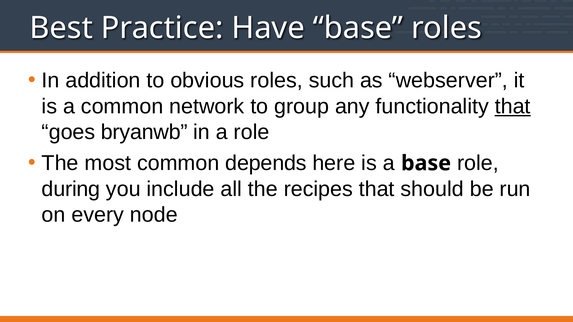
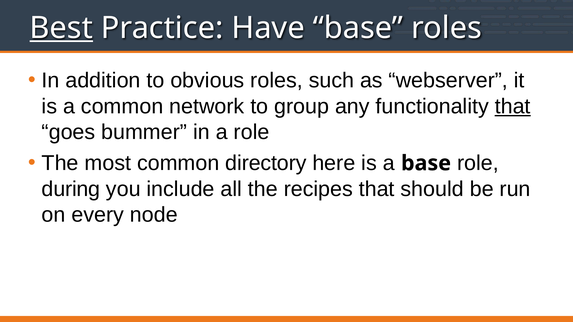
Best underline: none -> present (61, 28)
bryanwb: bryanwb -> bummer (144, 132)
depends: depends -> directory (266, 163)
